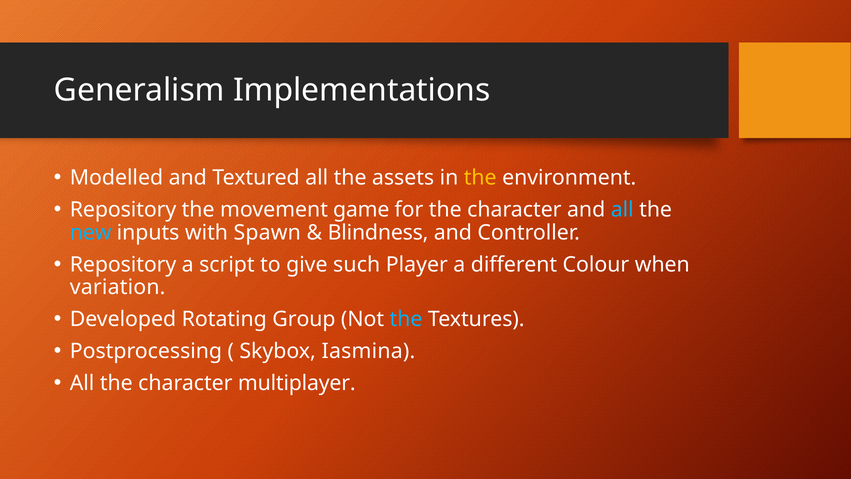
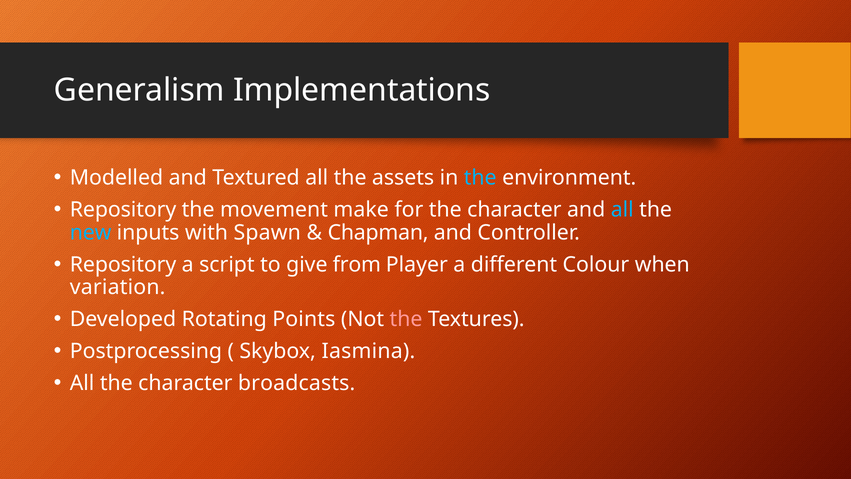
the colour: yellow -> light blue (480, 178)
game: game -> make (361, 210)
Blindness: Blindness -> Chapman (378, 232)
such: such -> from (357, 264)
Group: Group -> Points (304, 319)
the colour: light blue -> pink (406, 319)
multiplayer: multiplayer -> broadcasts (297, 383)
